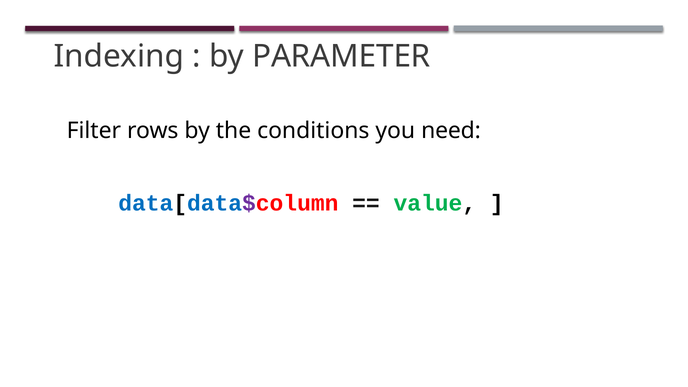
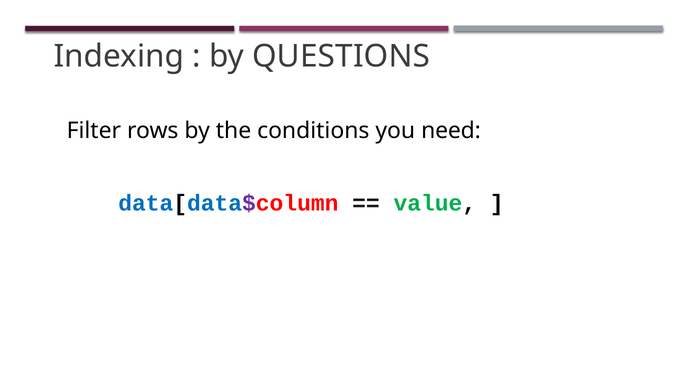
PARAMETER: PARAMETER -> QUESTIONS (341, 56)
